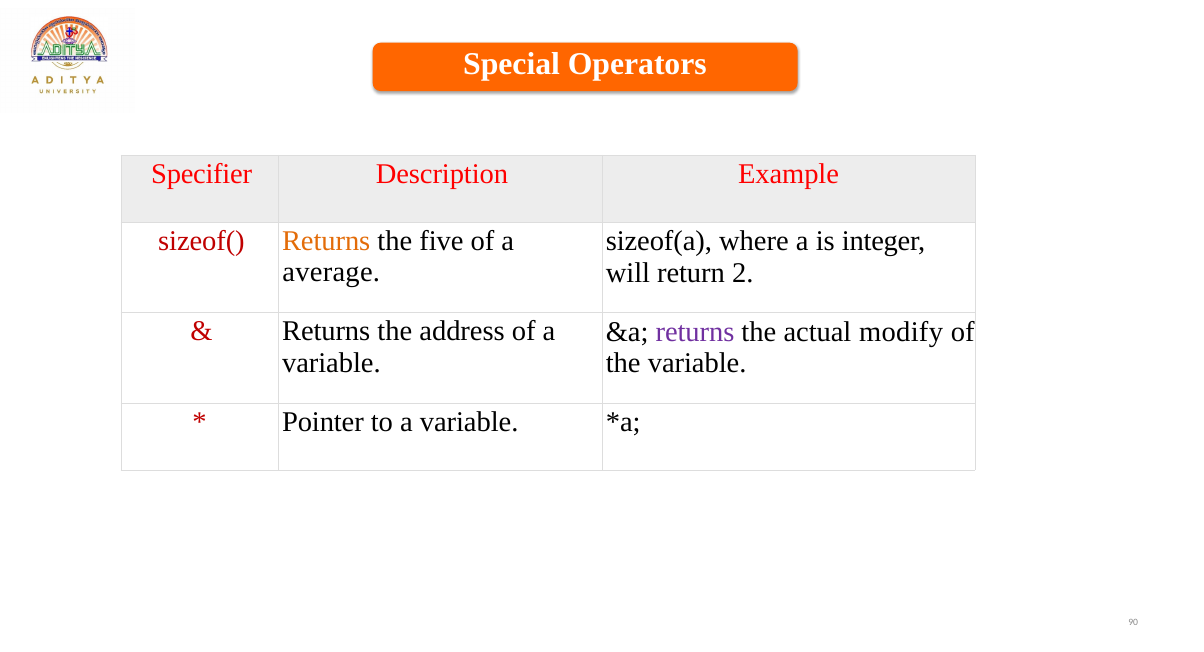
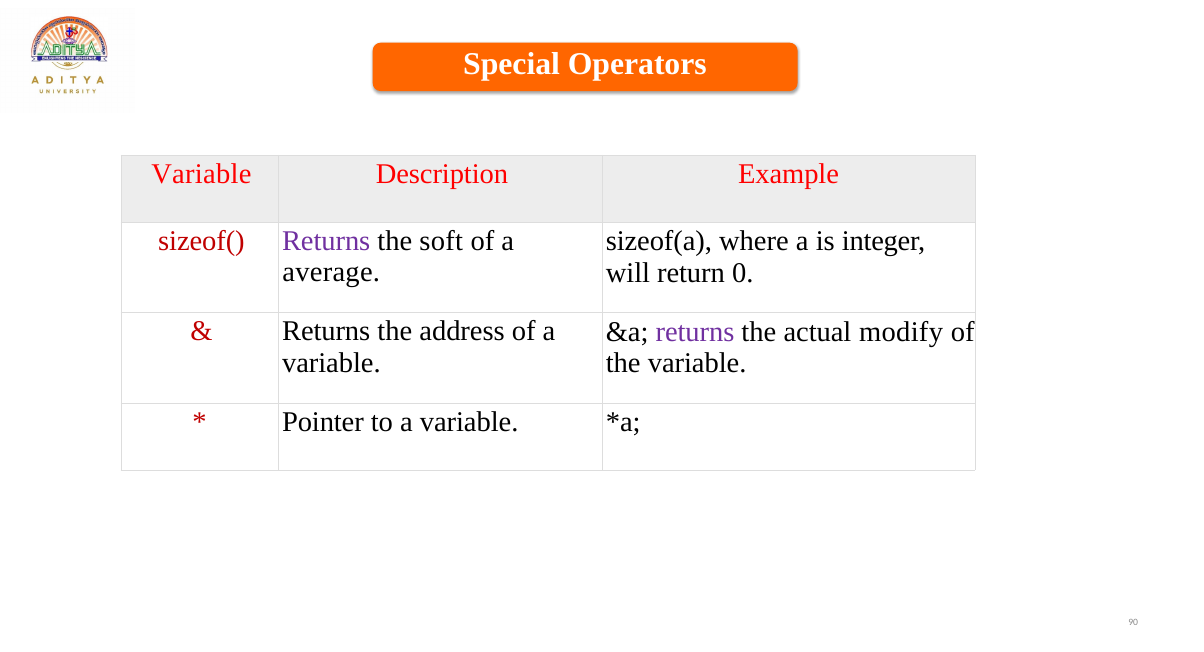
Specifier: Specifier -> Variable (201, 174)
Returns colour: orange -> purple (326, 241)
five: five -> soft (441, 241)
2: 2 -> 0 (743, 273)
